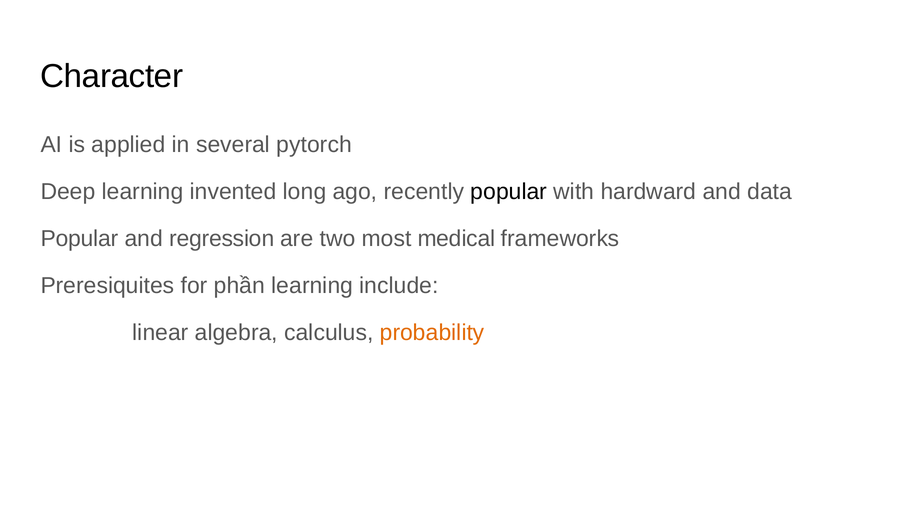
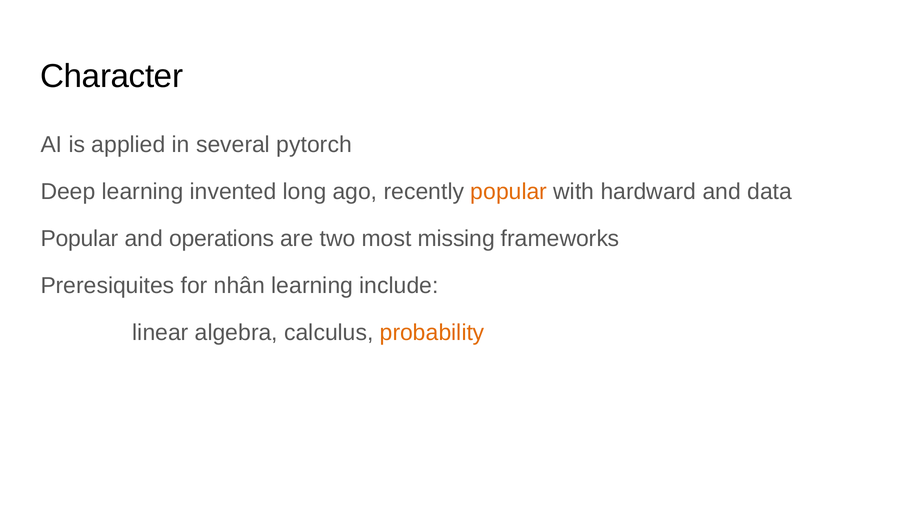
popular colour: black -> orange (509, 192)
regression: regression -> operations (222, 239)
medical: medical -> missing (456, 239)
phần: phần -> nhân (239, 286)
